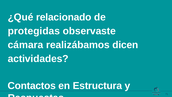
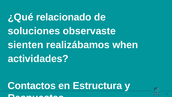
protegidas: protegidas -> soluciones (34, 31)
cámara: cámara -> sienten (26, 45)
dicen: dicen -> when (125, 45)
